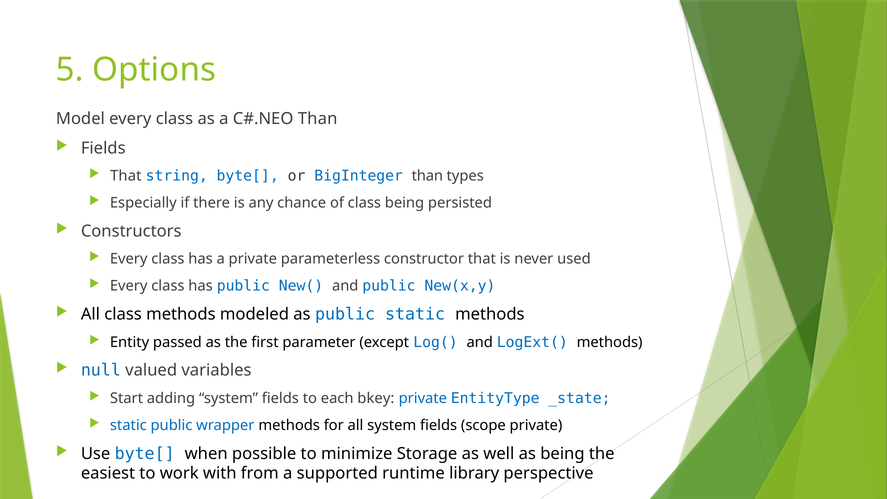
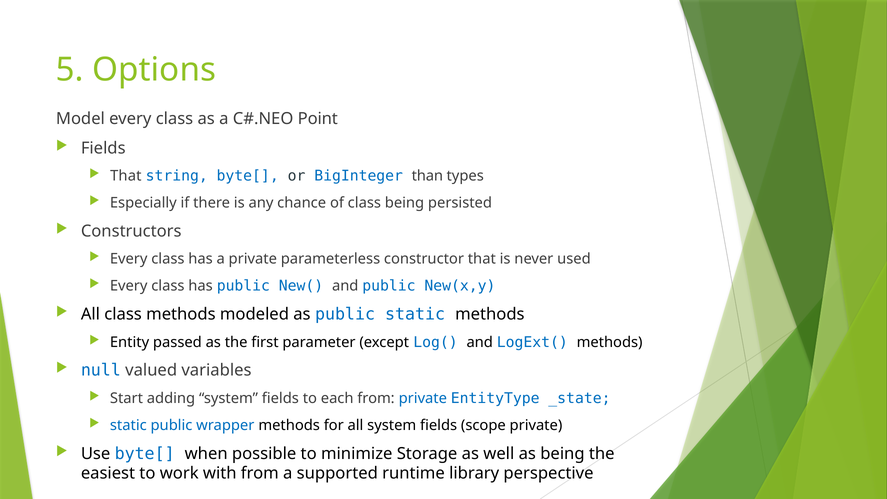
Than: Than -> Point (318, 119)
each bkey: bkey -> from (376, 398)
